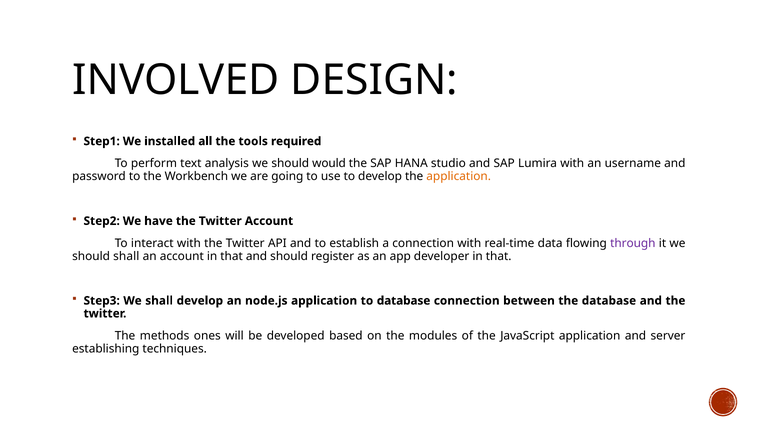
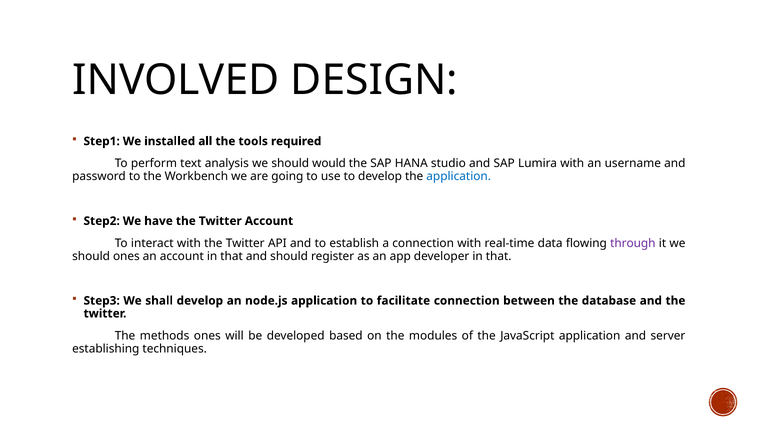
application colour: orange -> blue (459, 176)
should shall: shall -> ones (126, 256)
to database: database -> facilitate (403, 300)
